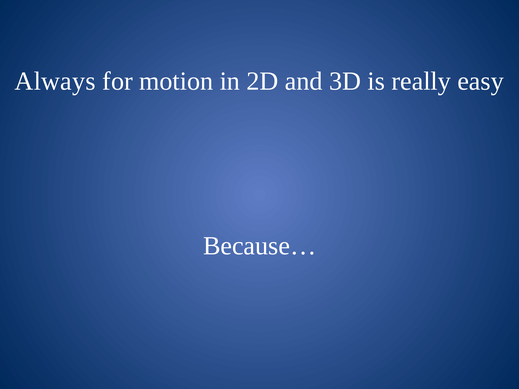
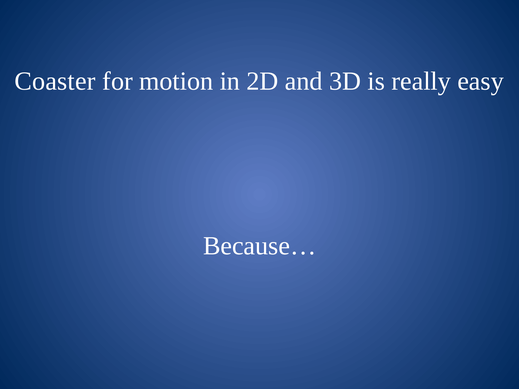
Always: Always -> Coaster (55, 81)
